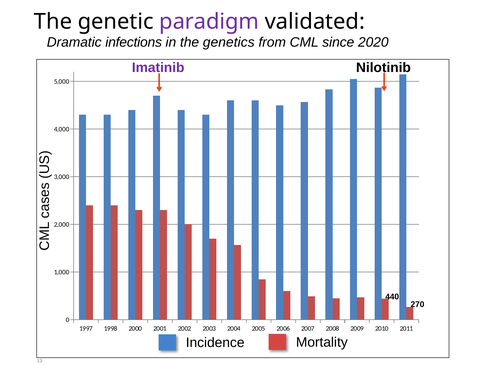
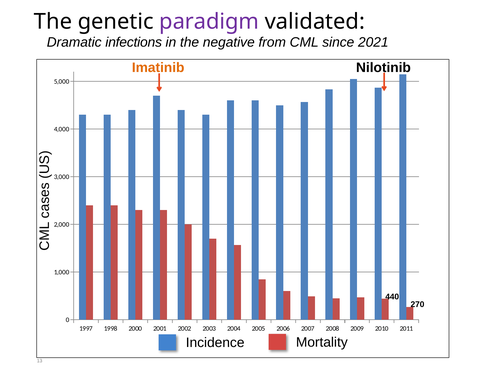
genetics: genetics -> negative (229, 42)
2020: 2020 -> 2021 (373, 42)
Imatinib colour: purple -> orange (158, 68)
